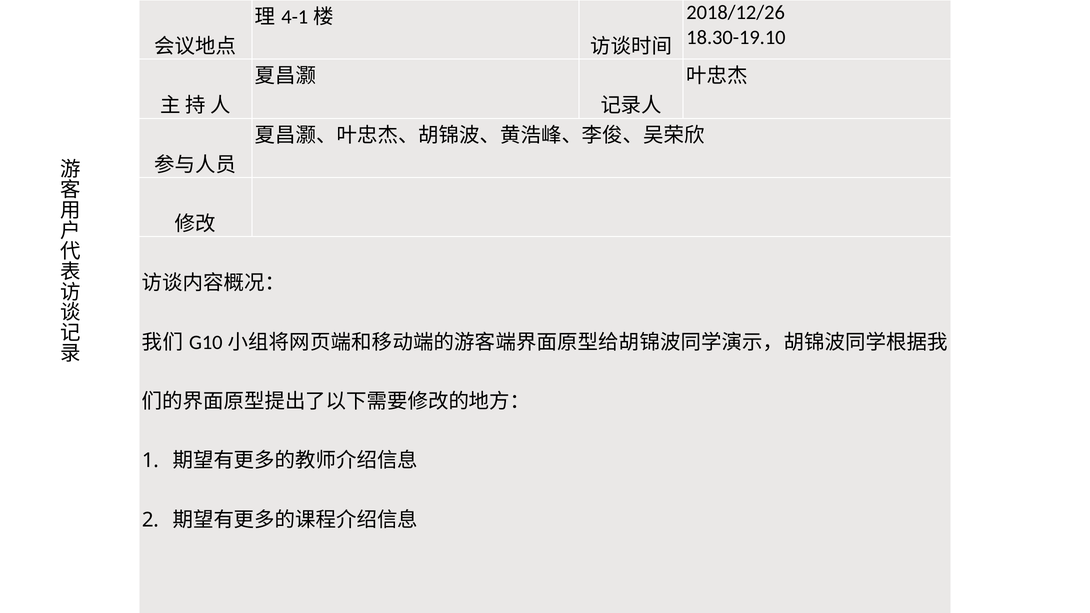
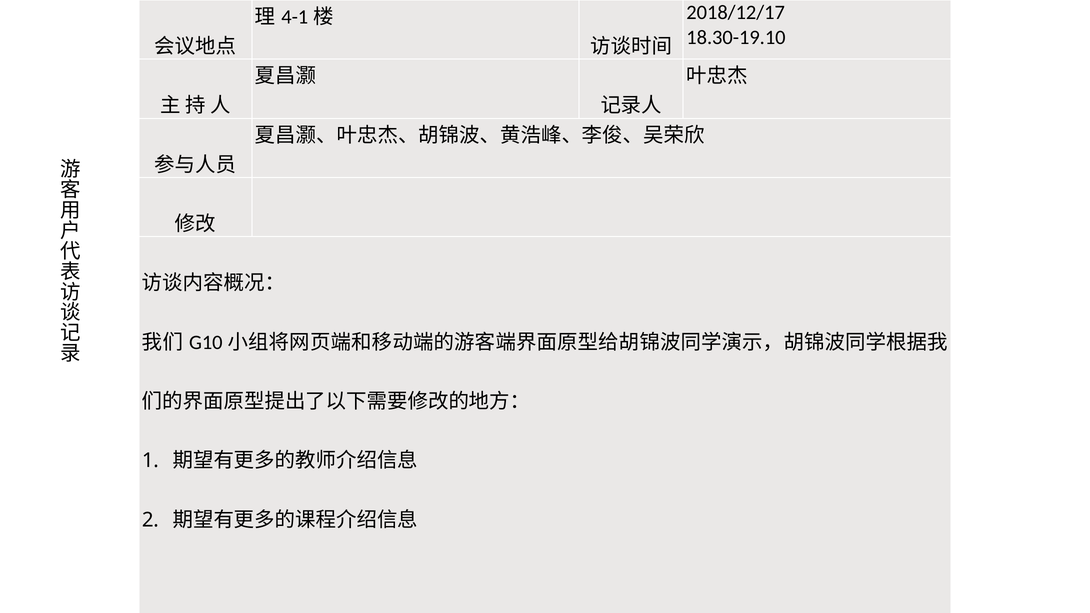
2018/12/26: 2018/12/26 -> 2018/12/17 (736, 13)
